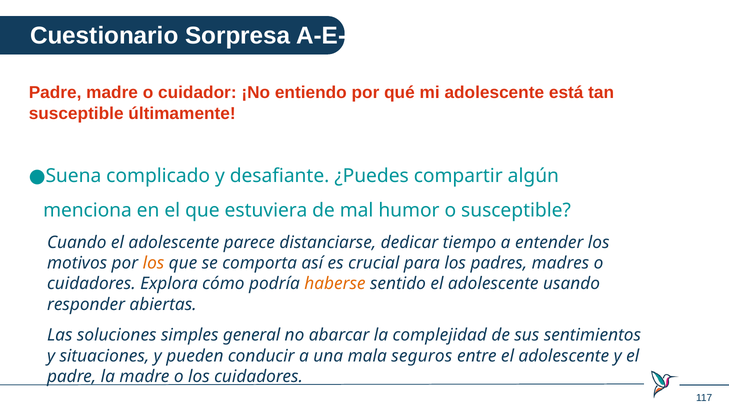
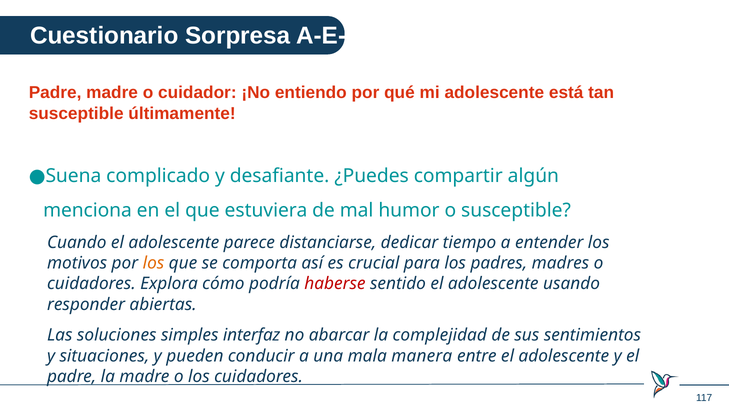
haberse colour: orange -> red (335, 284)
general: general -> interfaz (252, 335)
seguros: seguros -> manera (422, 356)
